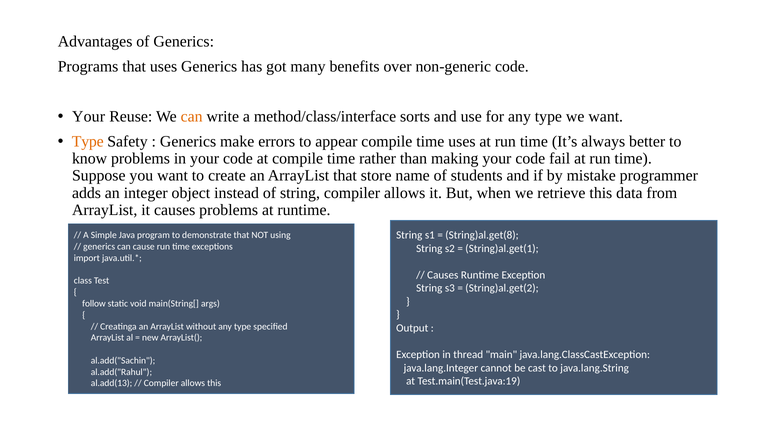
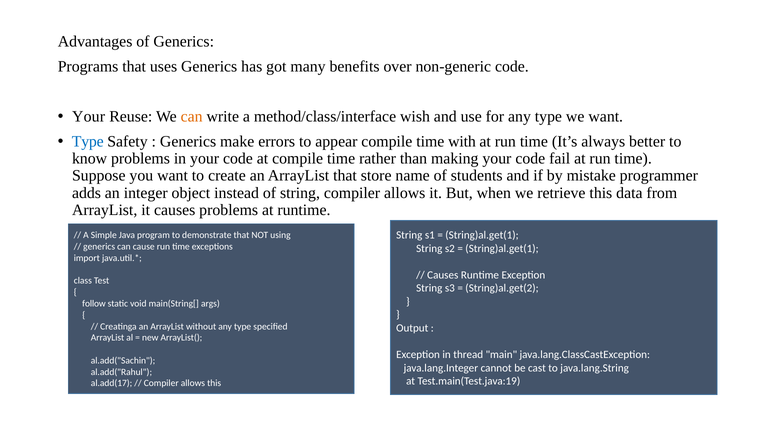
sorts: sorts -> wish (415, 116)
Type colour: orange -> blue (88, 141)
time uses: uses -> with (462, 141)
String)al.get(8: String)al.get(8 -> String)al.get(1 (482, 235)
al.add(13: al.add(13 -> al.add(17 (112, 383)
